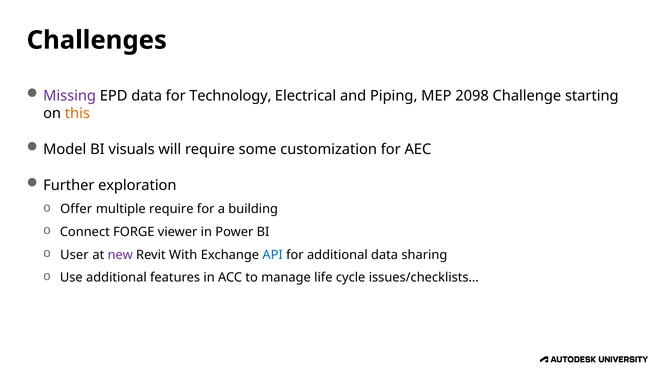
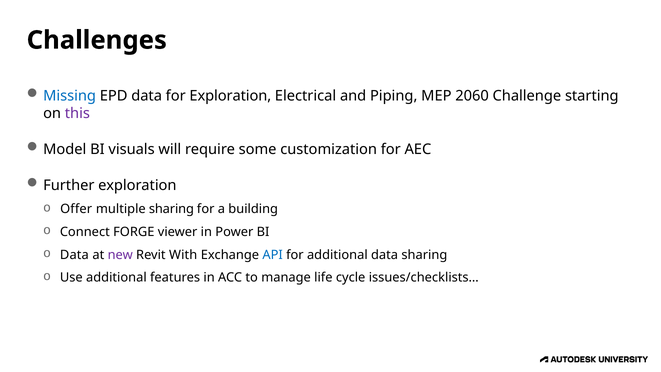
Missing colour: purple -> blue (70, 96)
for Technology: Technology -> Exploration (230, 96)
2098: 2098 -> 2060 (472, 96)
this colour: orange -> purple (77, 113)
multiple require: require -> sharing (171, 209)
User: User -> Data (74, 255)
